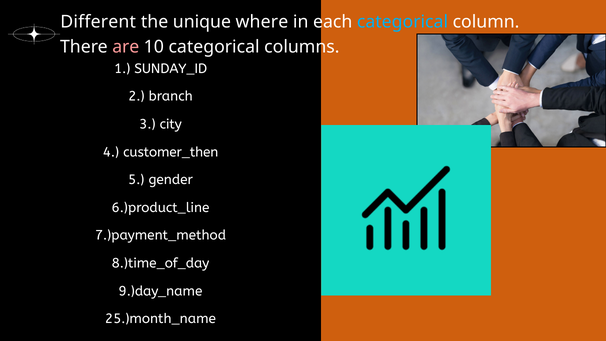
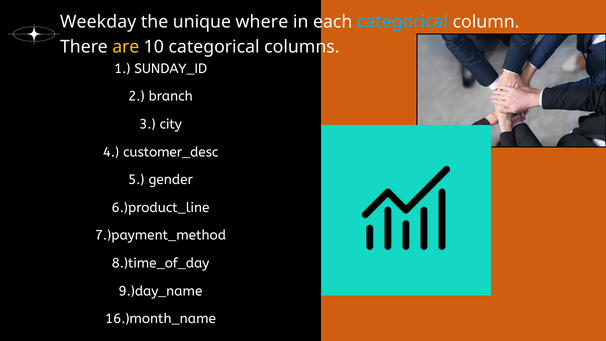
Different: Different -> Weekday (98, 22)
are colour: pink -> yellow (126, 47)
customer_then: customer_then -> customer_desc (171, 152)
25.)month_name: 25.)month_name -> 16.)month_name (160, 319)
